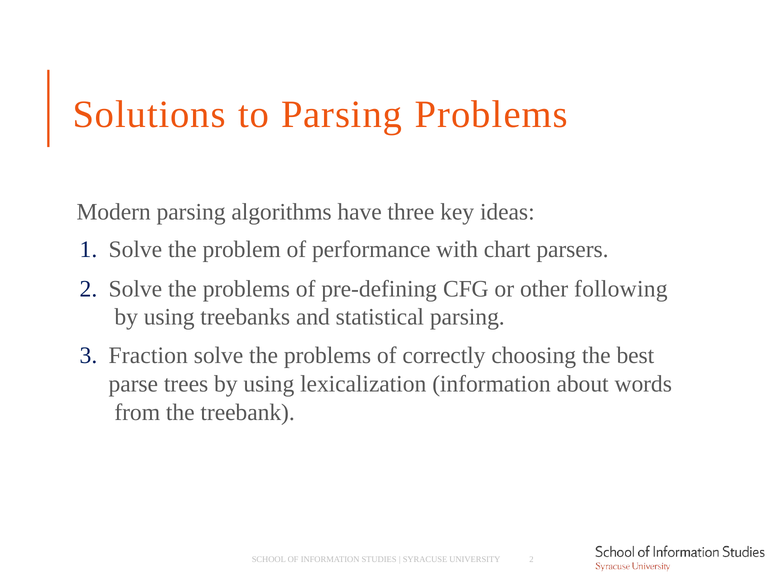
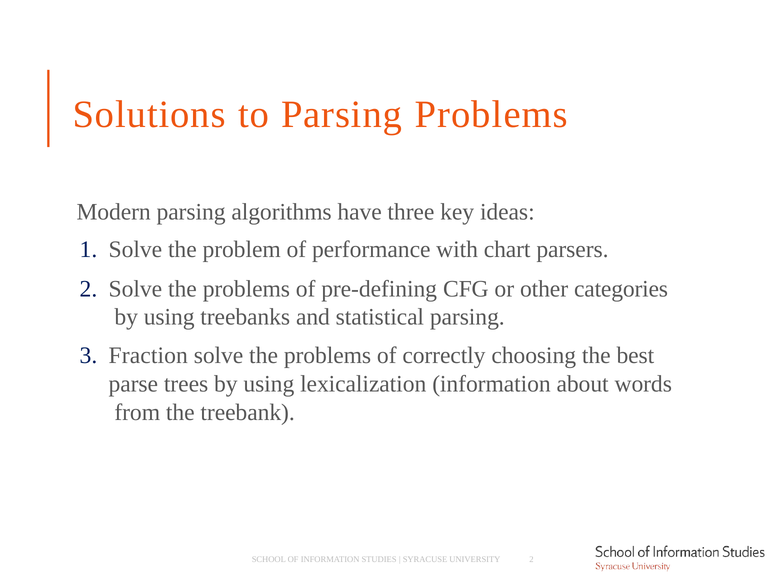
following: following -> categories (621, 289)
